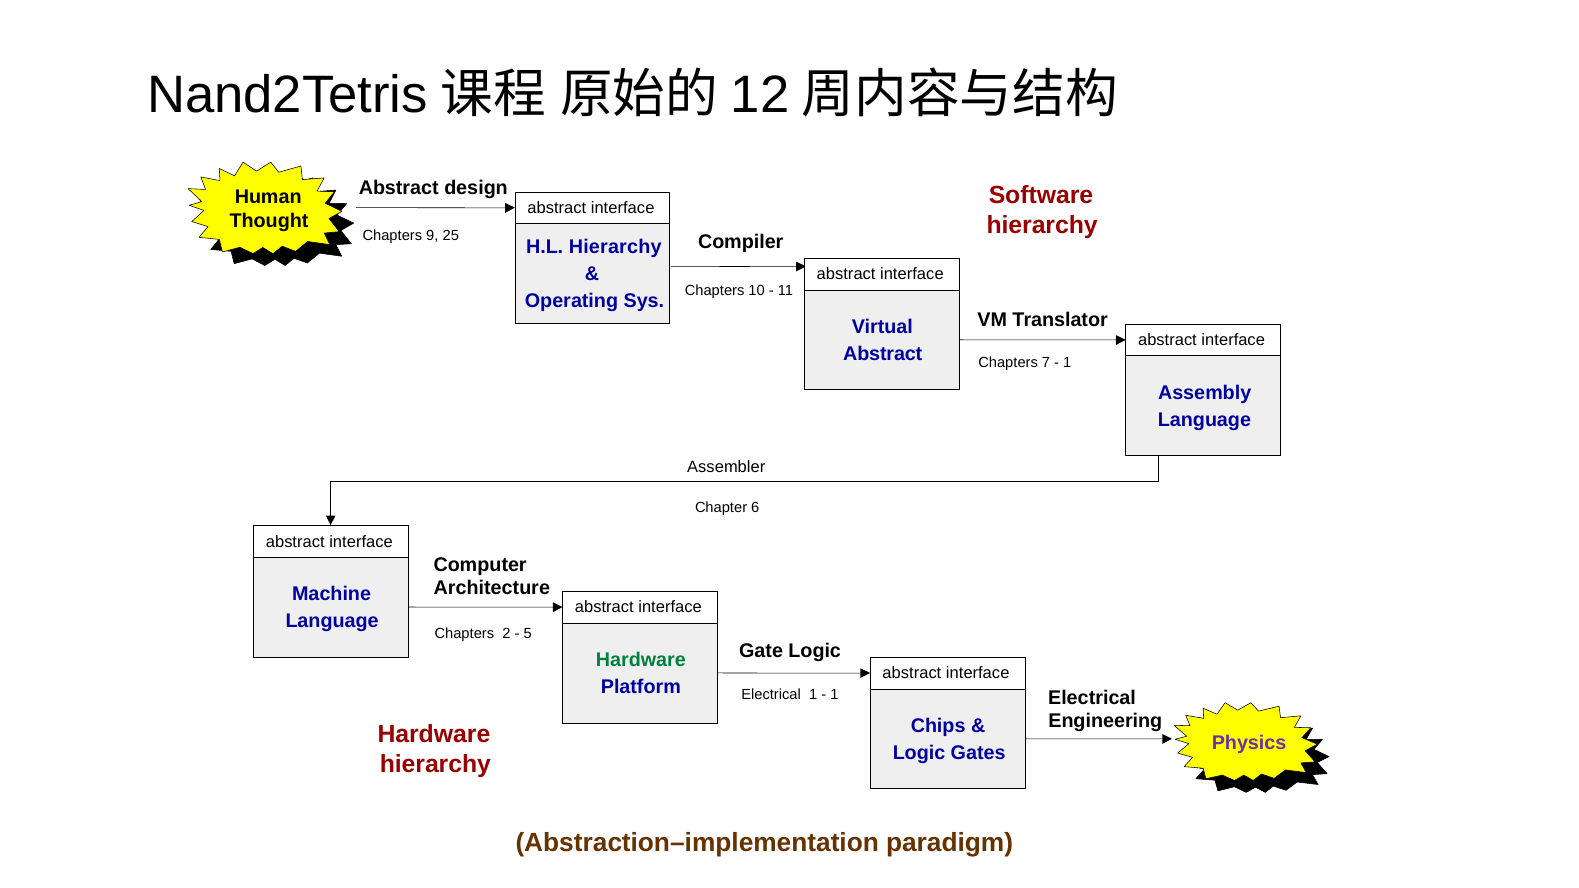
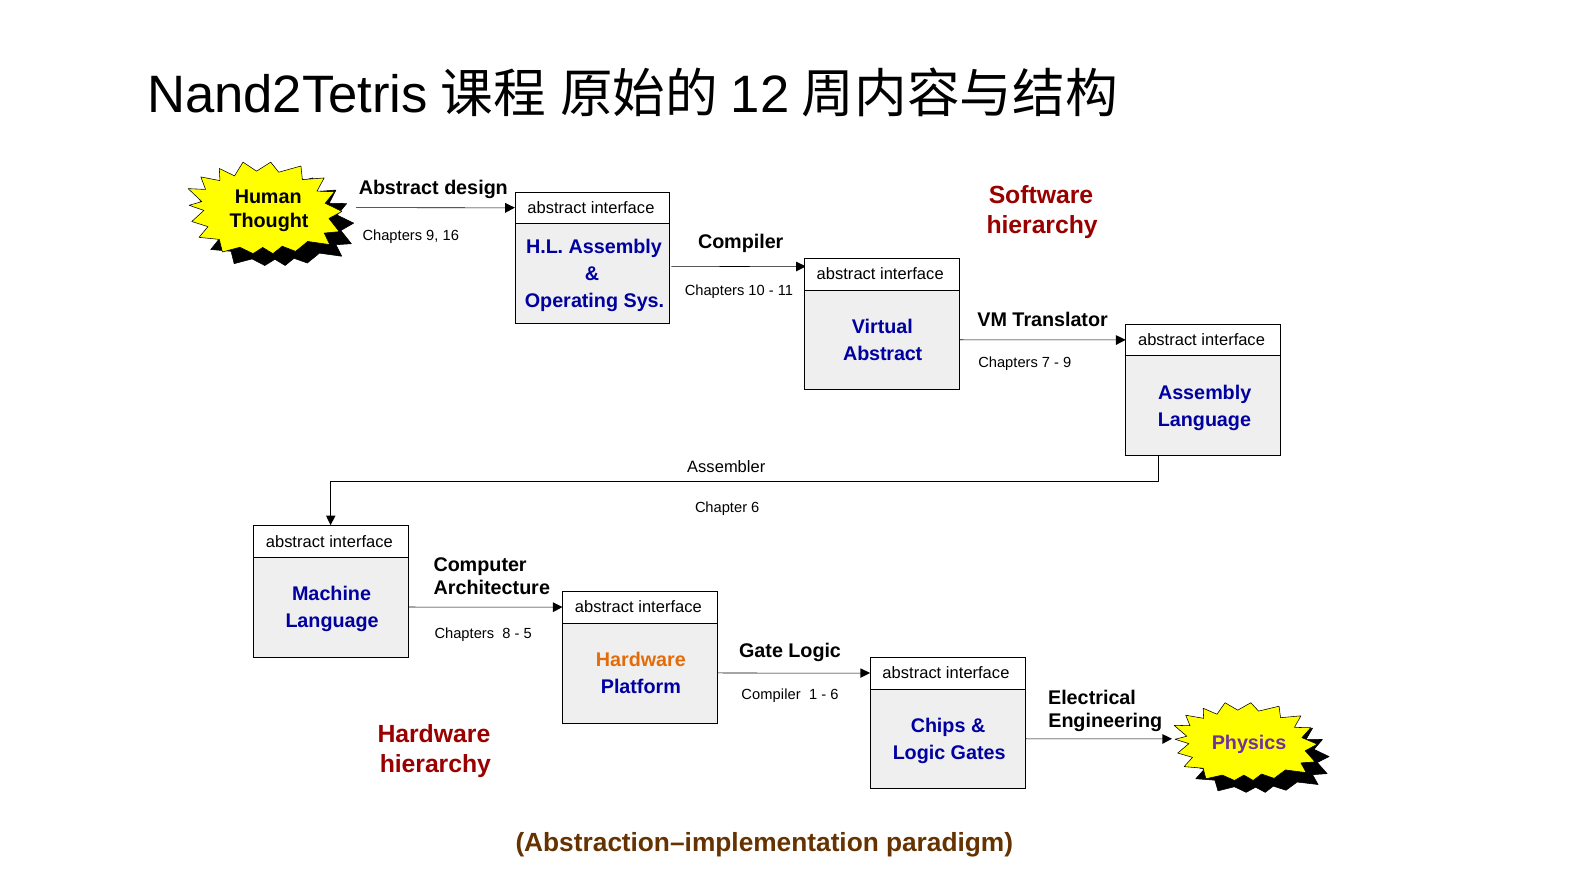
25: 25 -> 16 (451, 235)
H.L Hierarchy: Hierarchy -> Assembly (615, 247)
1: 1 -> 9 (1067, 363)
2: 2 -> 8 (506, 634)
Hardware colour: green -> orange (641, 660)
Electrical: Electrical -> Compiler (771, 695)
1: 1 -> 6 (834, 695)
